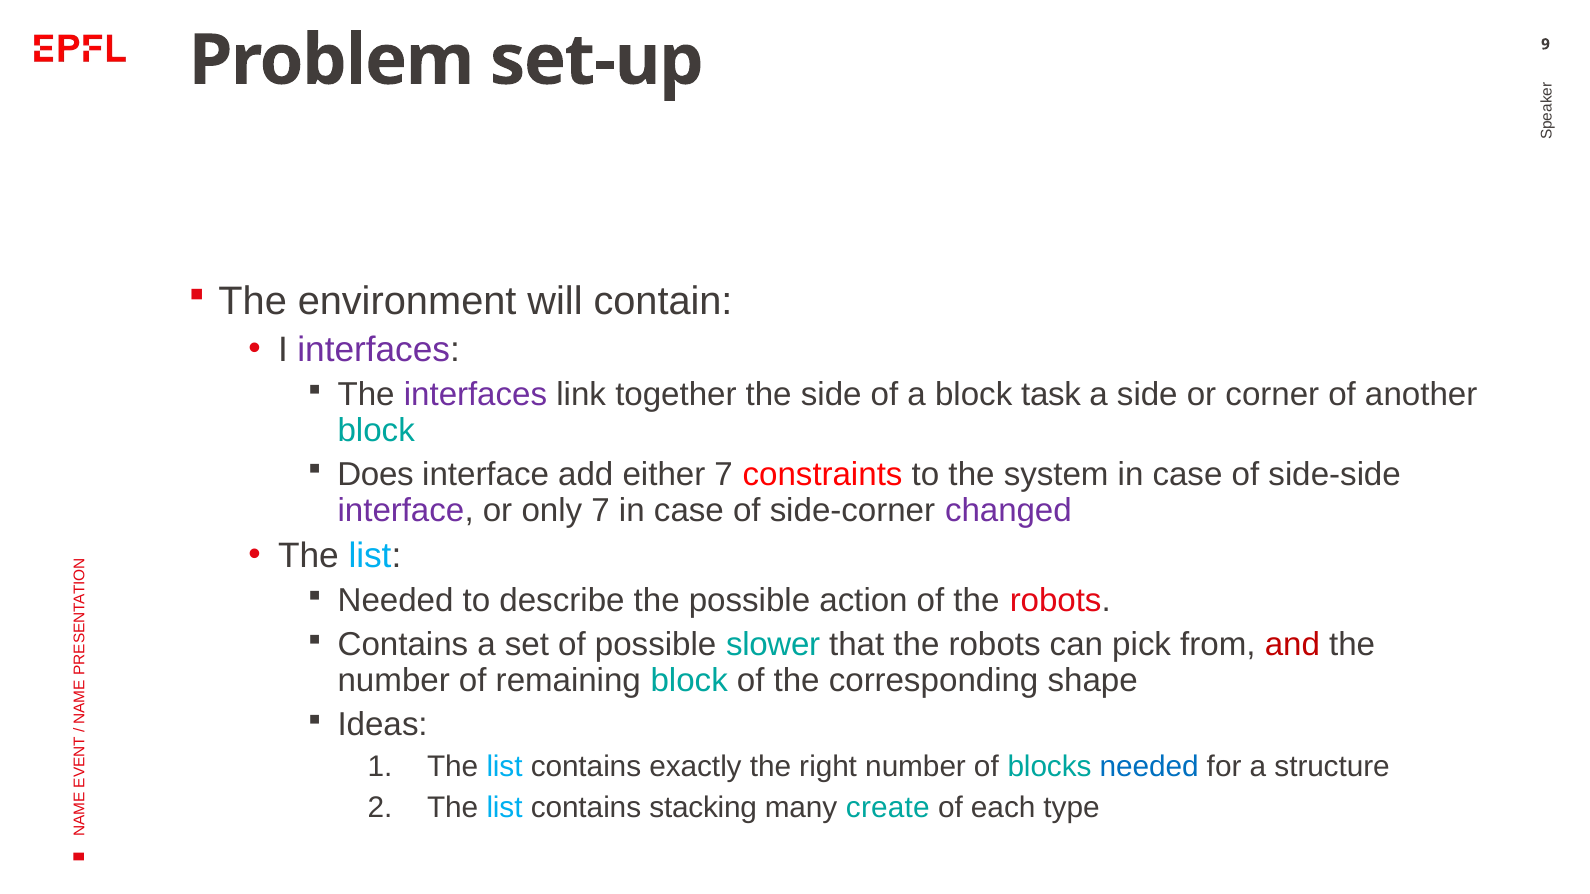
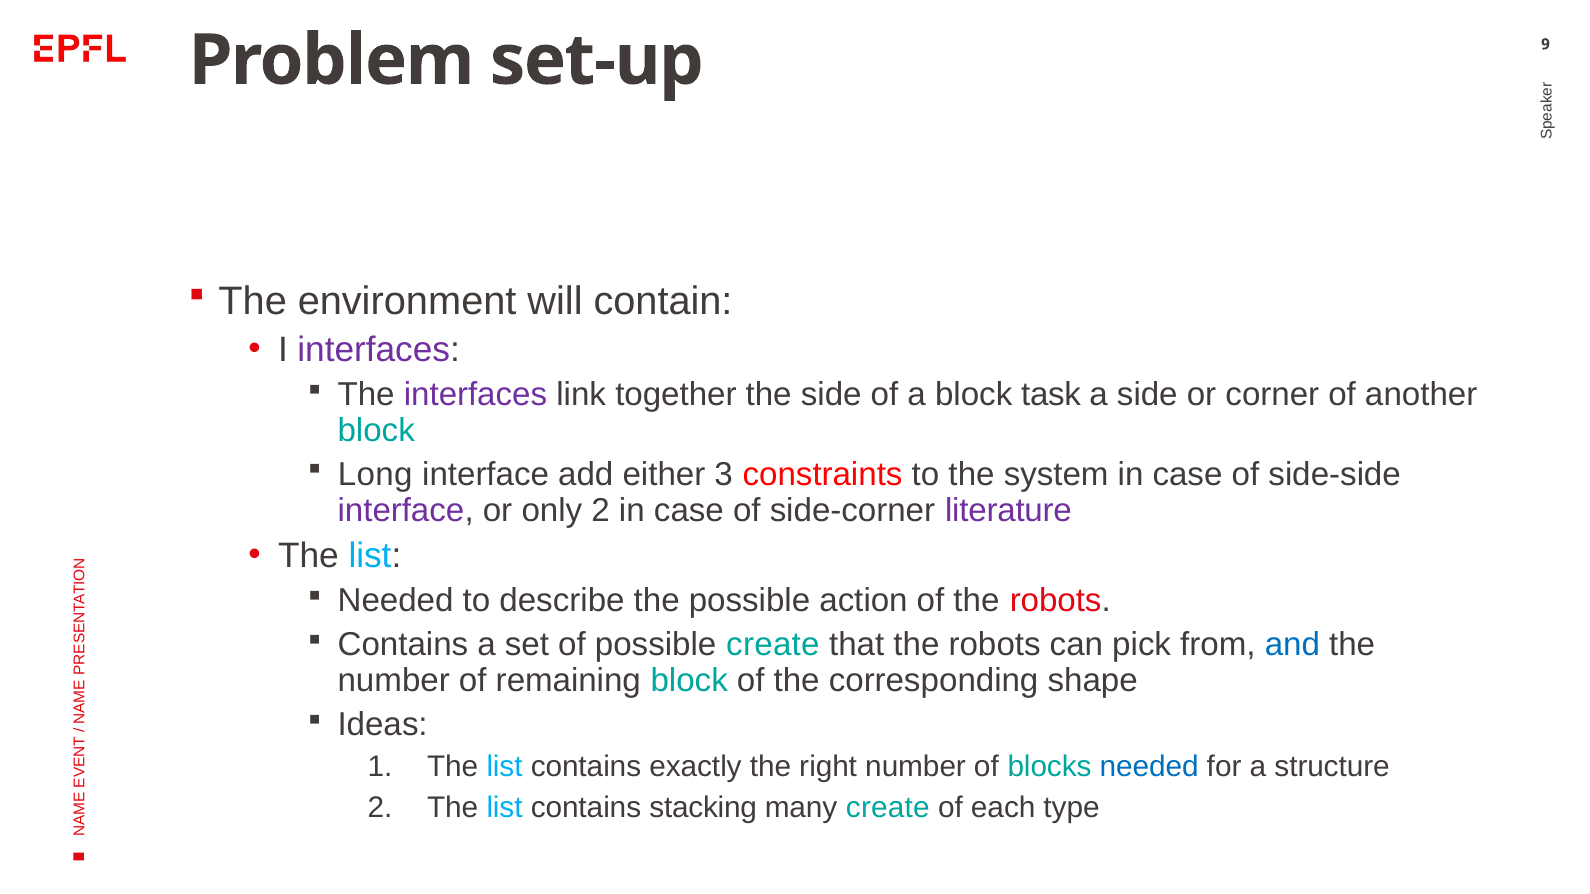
Does: Does -> Long (375, 475)
either 7: 7 -> 3 (724, 475)
only 7: 7 -> 2 (601, 511)
changed: changed -> literature (1009, 511)
possible slower: slower -> create (773, 645)
and colour: red -> blue (1292, 645)
